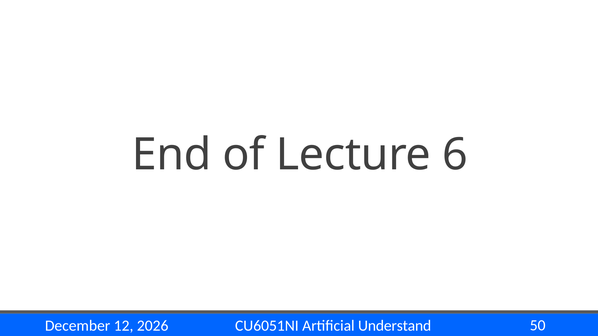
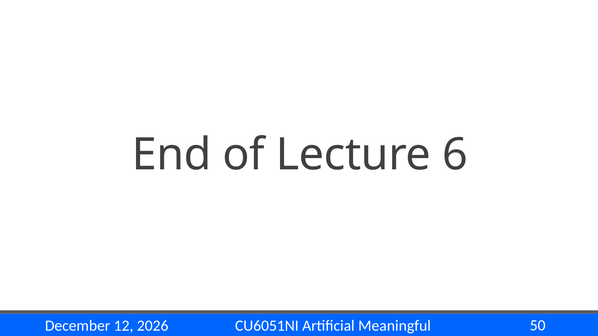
Understand: Understand -> Meaningful (395, 326)
